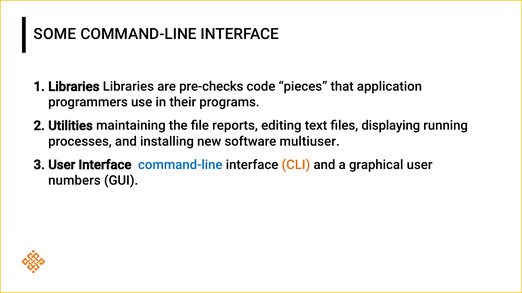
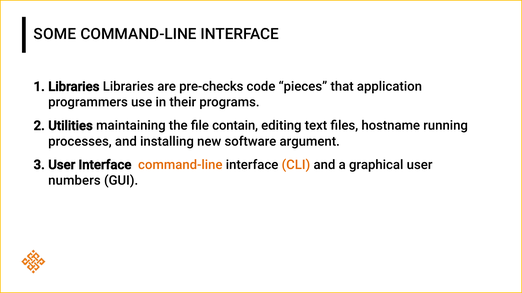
reports: reports -> contain (235, 126)
displaying: displaying -> hostname (391, 126)
multiuser: multiuser -> argument (310, 142)
command-line colour: blue -> orange (180, 165)
